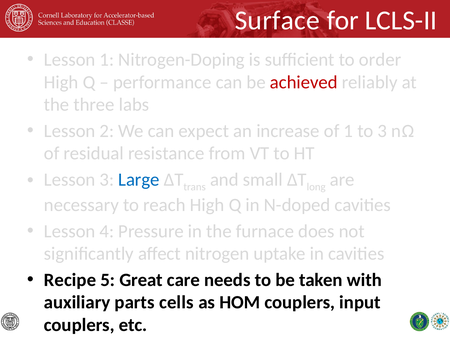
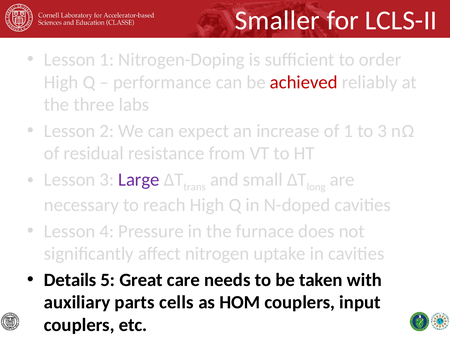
Surface: Surface -> Smaller (277, 21)
Large colour: blue -> purple (139, 180)
Recipe: Recipe -> Details (70, 280)
